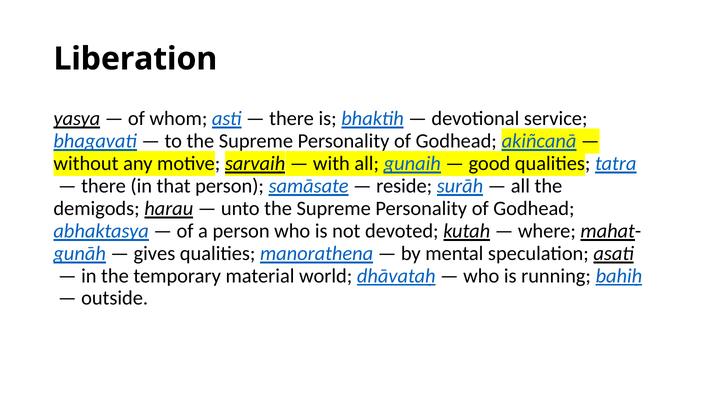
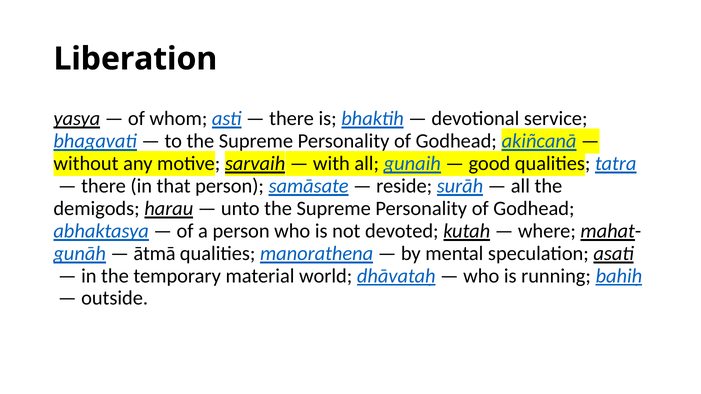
gives: gives -> ātmā (155, 254)
